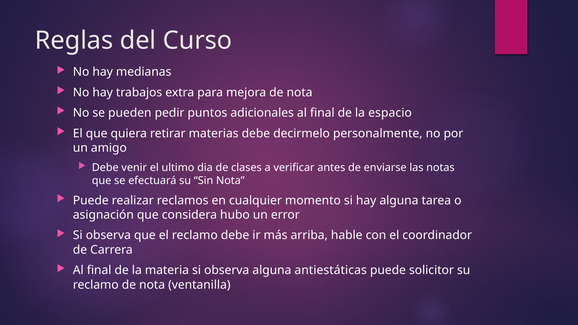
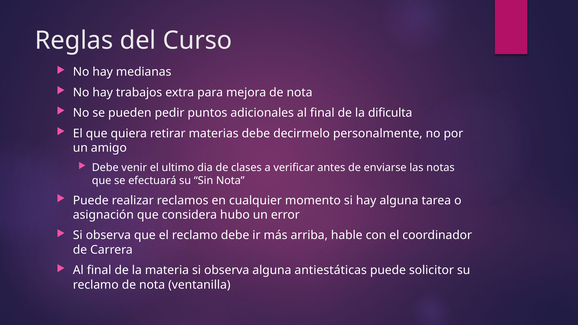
espacio: espacio -> dificulta (390, 113)
